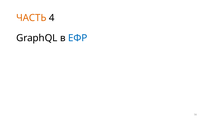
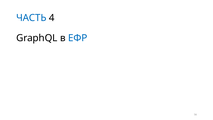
ЧАСТЬ colour: orange -> blue (31, 18)
